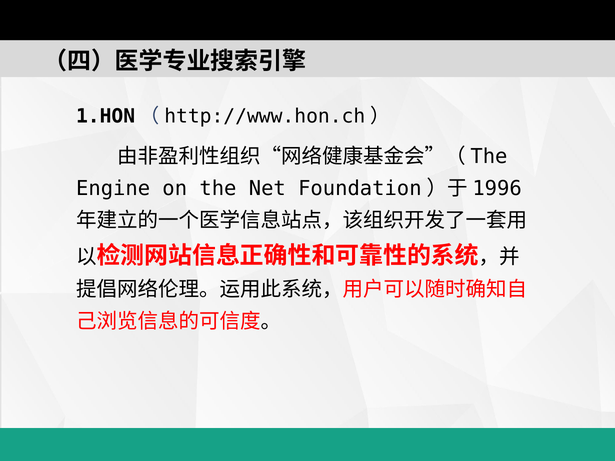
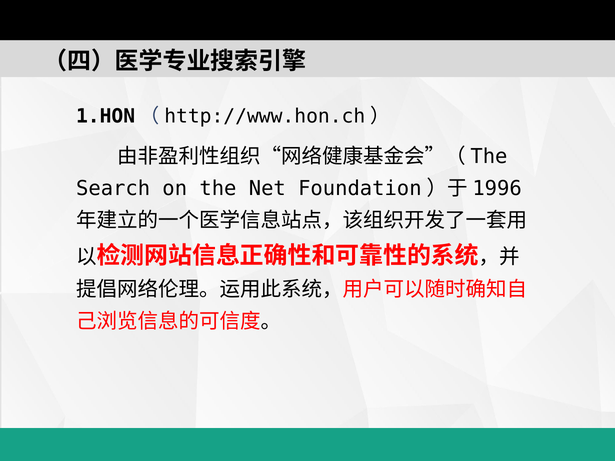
Engine: Engine -> Search (113, 188)
